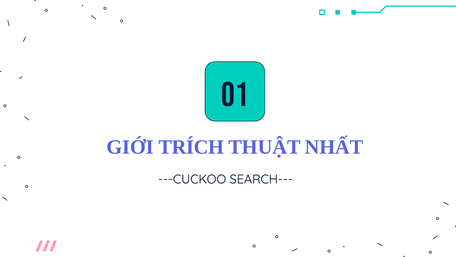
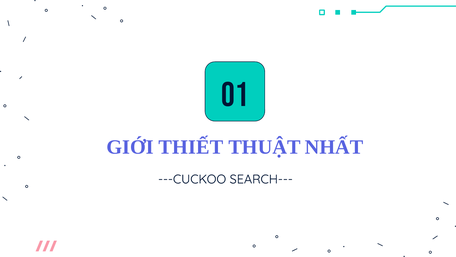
TRÍCH: TRÍCH -> THIẾT (191, 147)
